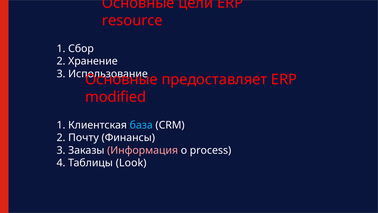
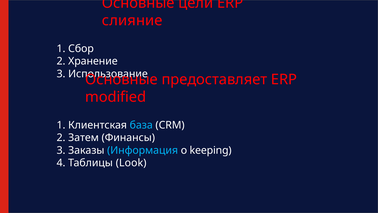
resource: resource -> слияние (132, 21)
Почту: Почту -> Затем (84, 138)
Информация colour: pink -> light blue (143, 150)
process: process -> keeping (211, 150)
